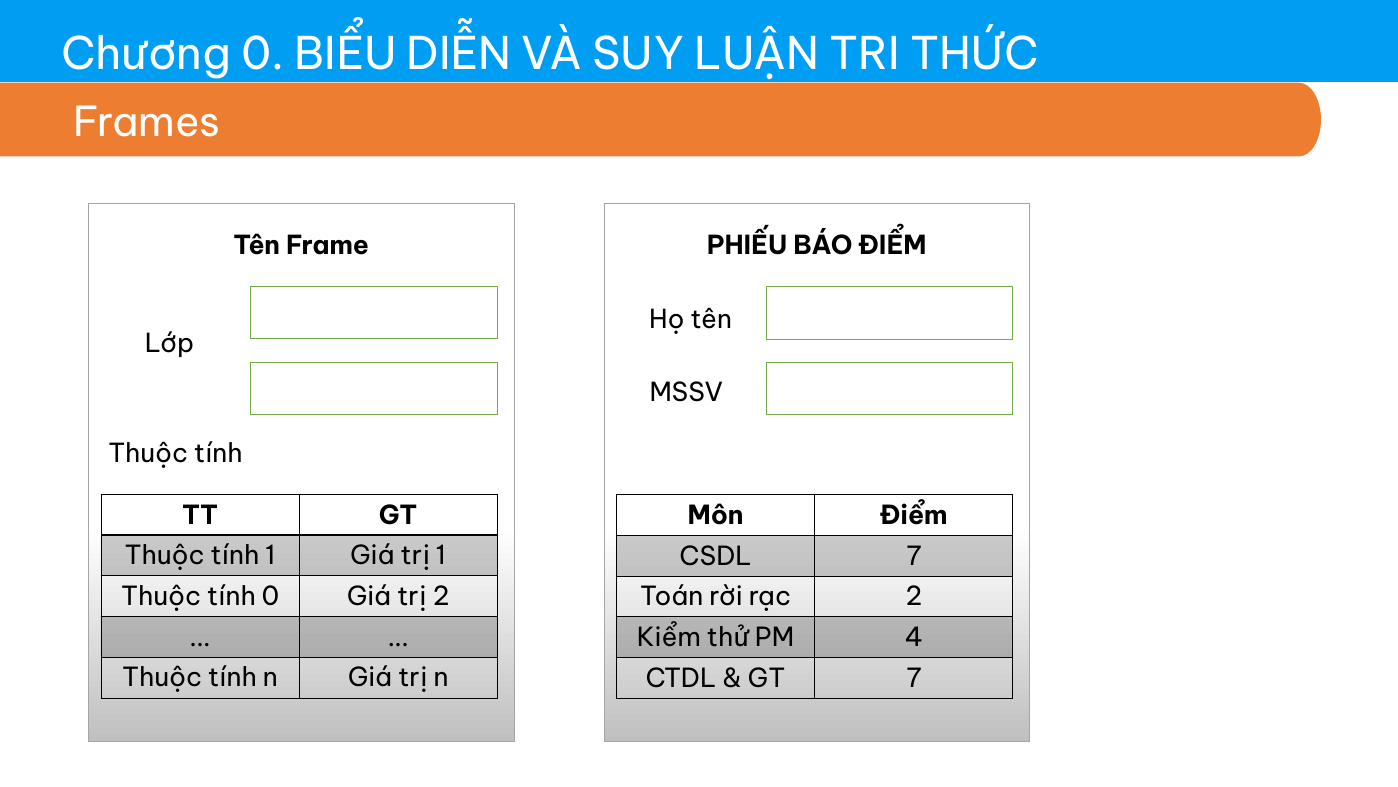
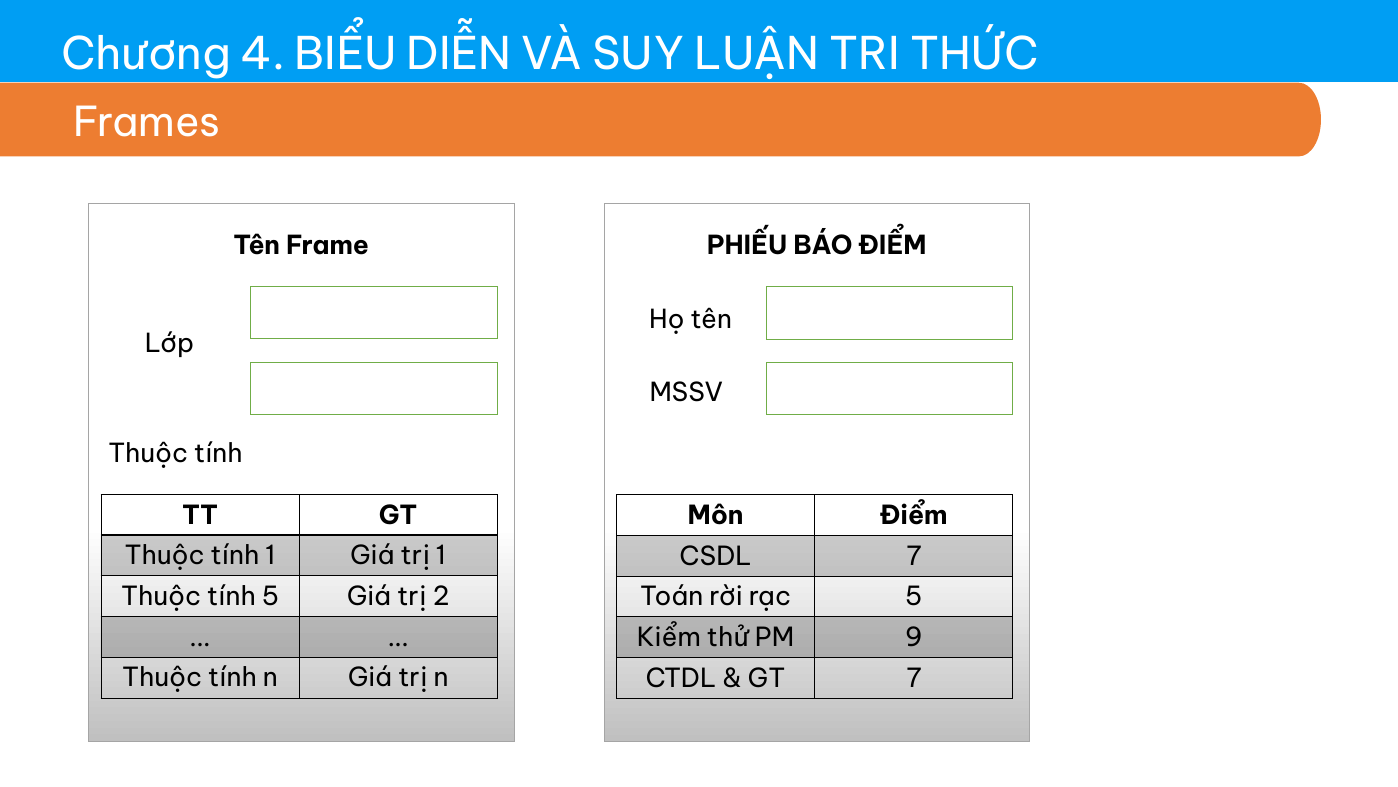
Chương 0: 0 -> 4 (263, 54)
tính 0: 0 -> 5 (271, 596)
rạc 2: 2 -> 5 (914, 597)
4: 4 -> 9 (914, 637)
